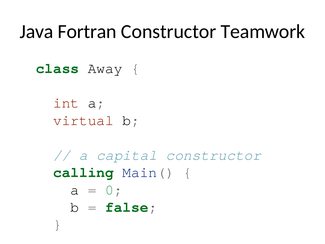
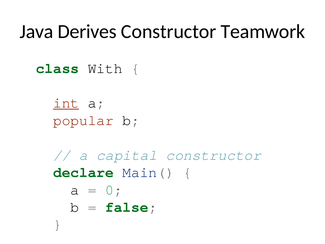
Fortran: Fortran -> Derives (87, 31)
Away: Away -> With (105, 68)
int underline: none -> present (66, 103)
virtual: virtual -> popular (83, 120)
calling: calling -> declare (83, 172)
